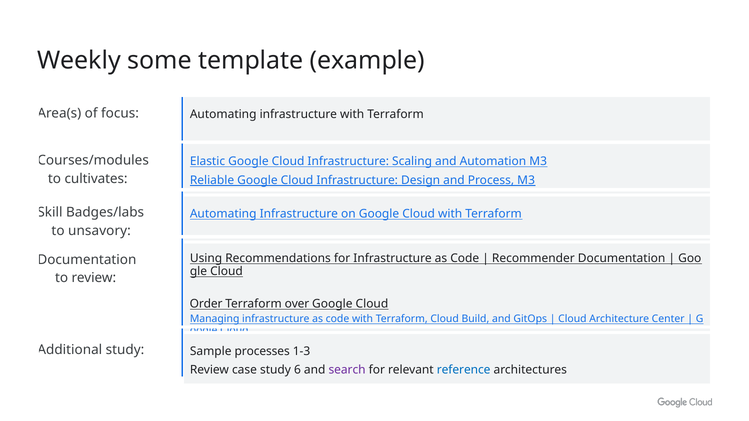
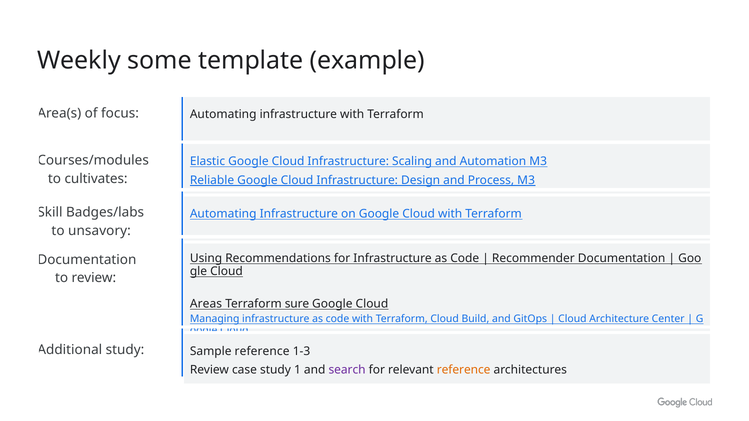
Order: Order -> Areas (206, 304)
over: over -> sure (297, 304)
Sample processes: processes -> reference (262, 351)
6: 6 -> 1 (297, 370)
reference colour: blue -> orange (464, 370)
